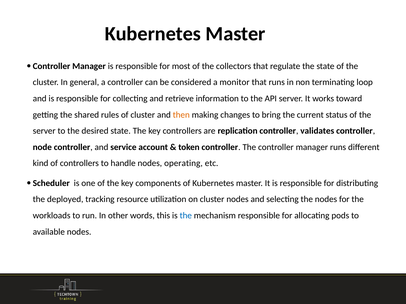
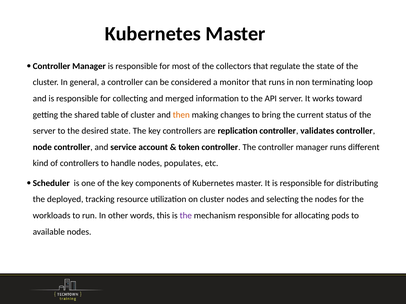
retrieve: retrieve -> merged (180, 99)
rules: rules -> table (110, 115)
operating: operating -> populates (183, 164)
the colour: blue -> purple (186, 216)
